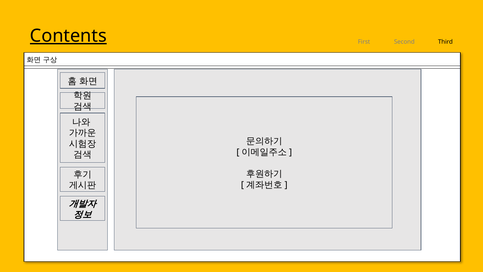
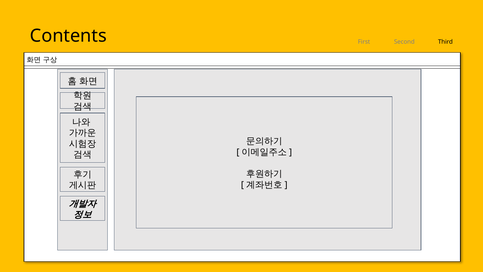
Contents underline: present -> none (68, 36)
